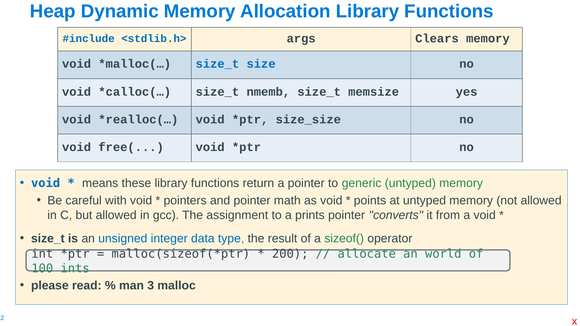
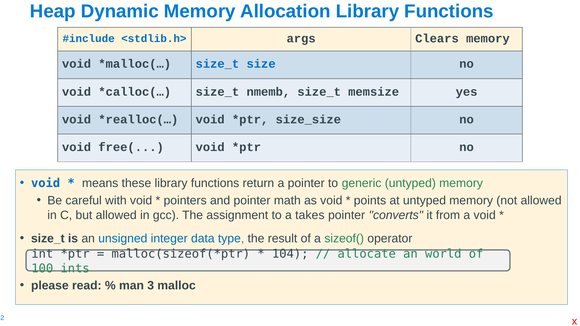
prints: prints -> takes (310, 215)
200: 200 -> 104 (290, 254)
